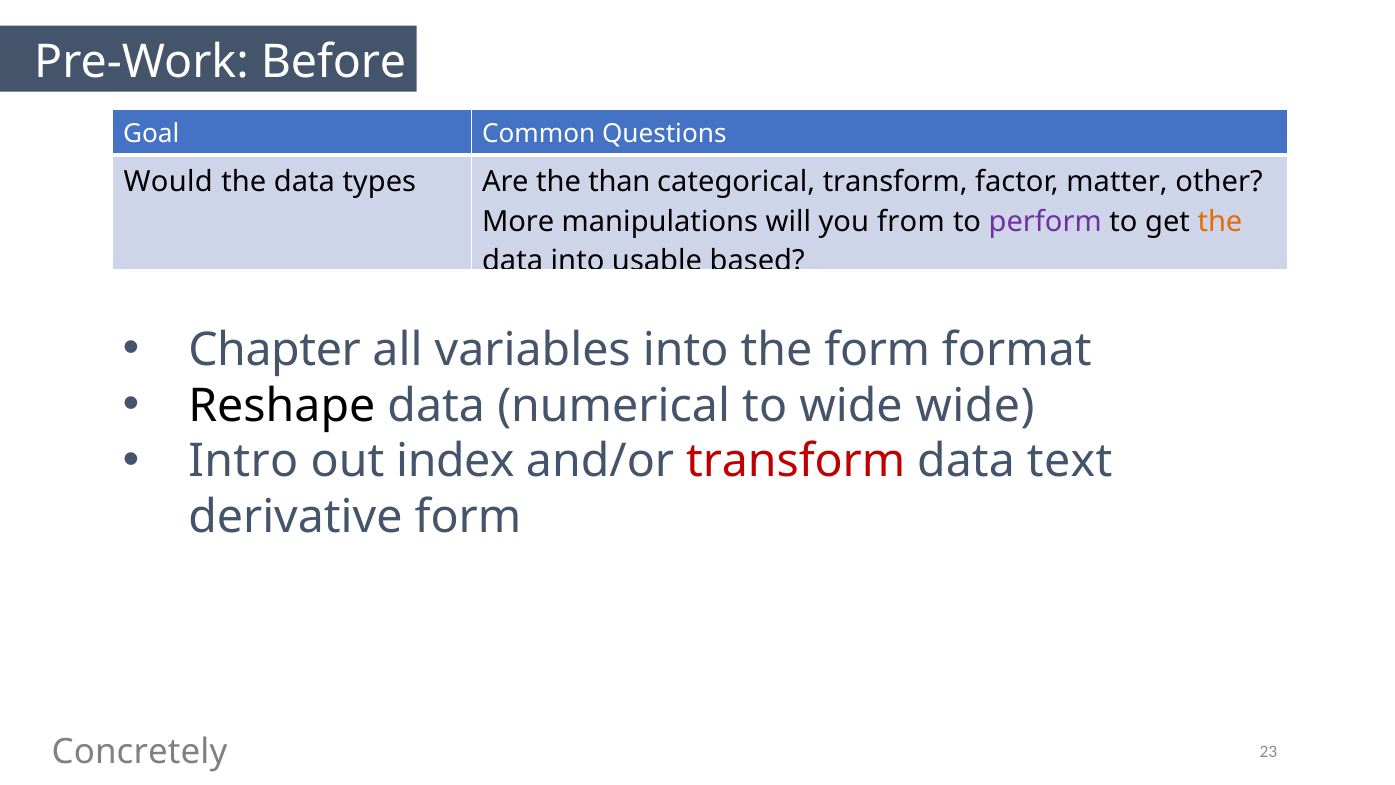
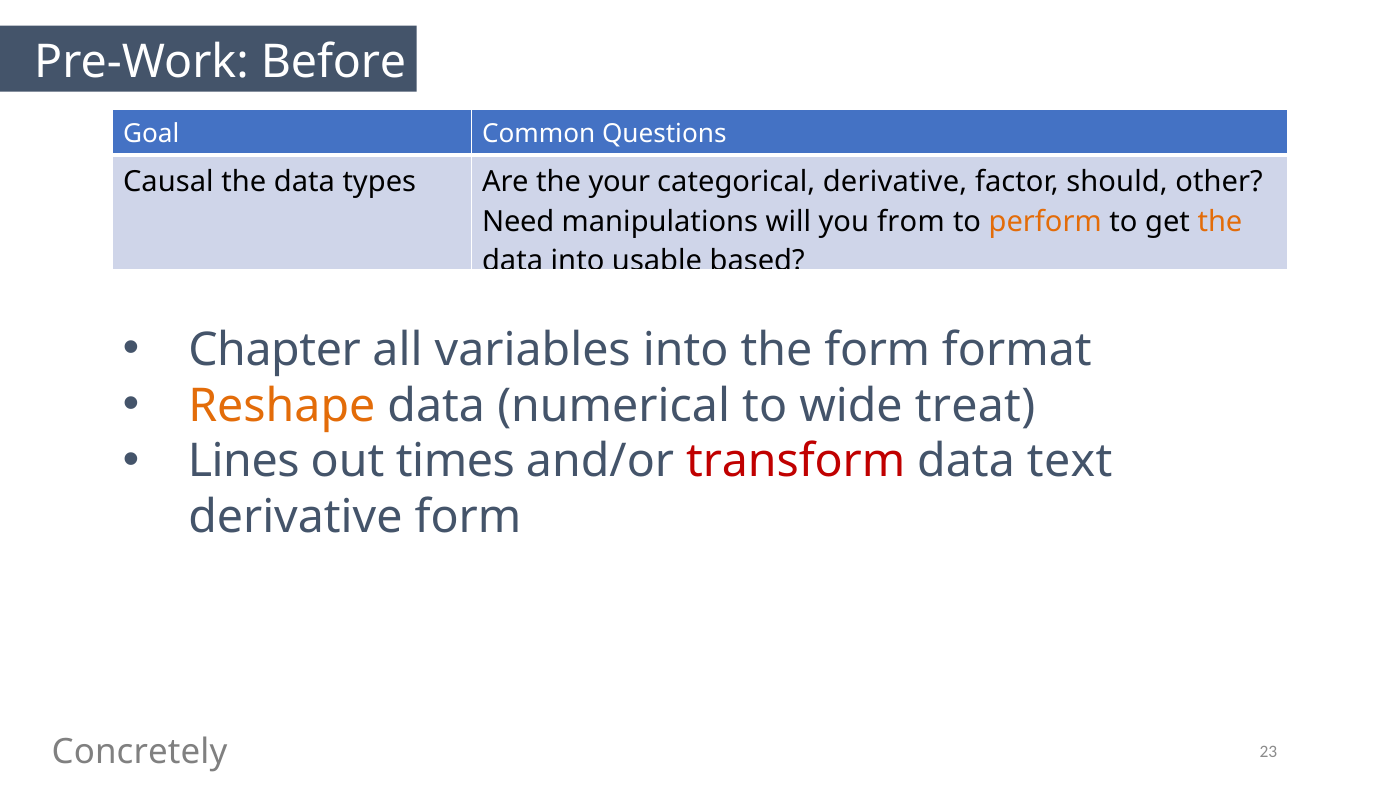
Would: Would -> Causal (168, 182)
than: than -> your (619, 182)
categorical transform: transform -> derivative (895, 182)
matter: matter -> should (1117, 182)
More: More -> Need (518, 221)
perform colour: purple -> orange (1045, 221)
Reshape colour: black -> orange (282, 406)
wide wide: wide -> treat (975, 406)
Intro: Intro -> Lines (244, 461)
index: index -> times (455, 461)
